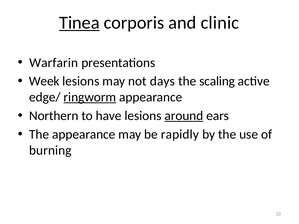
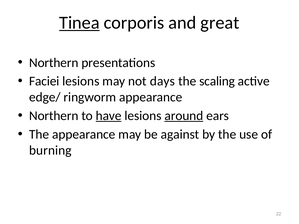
clinic: clinic -> great (220, 23)
Warfarin: Warfarin -> Northern (54, 63)
Week: Week -> Faciei (44, 81)
ringworm underline: present -> none (90, 97)
have underline: none -> present (109, 116)
rapidly: rapidly -> against (180, 134)
